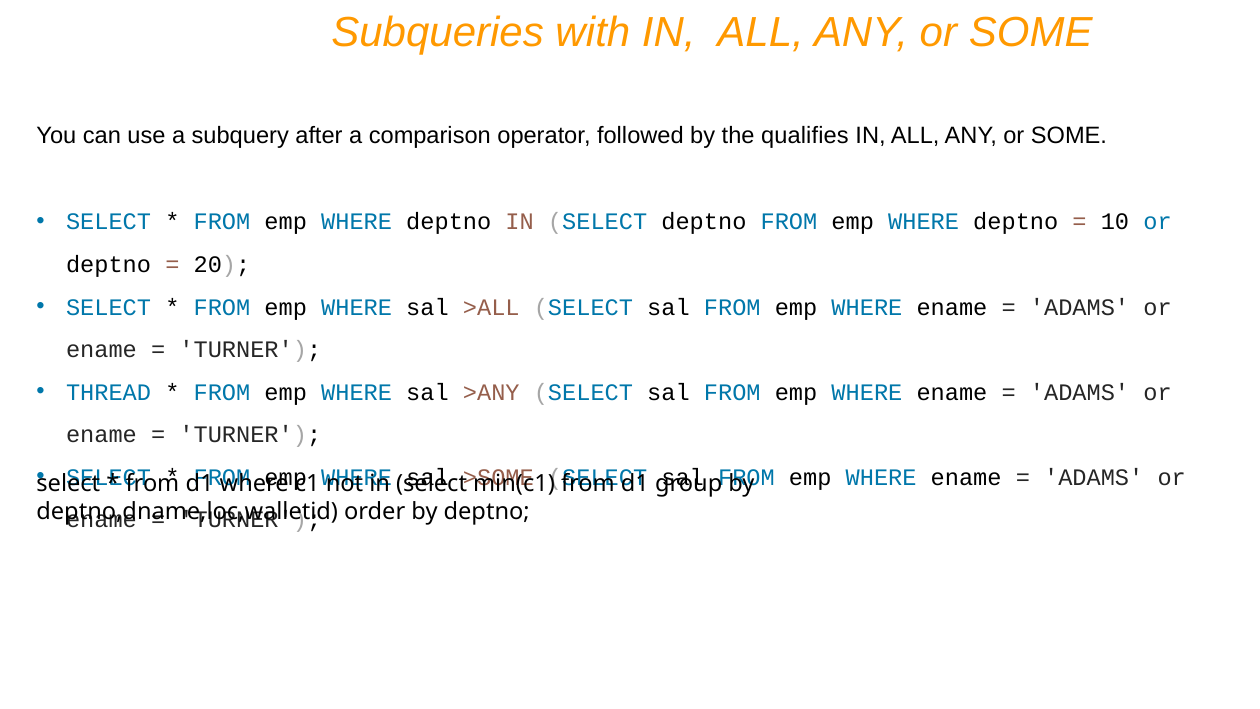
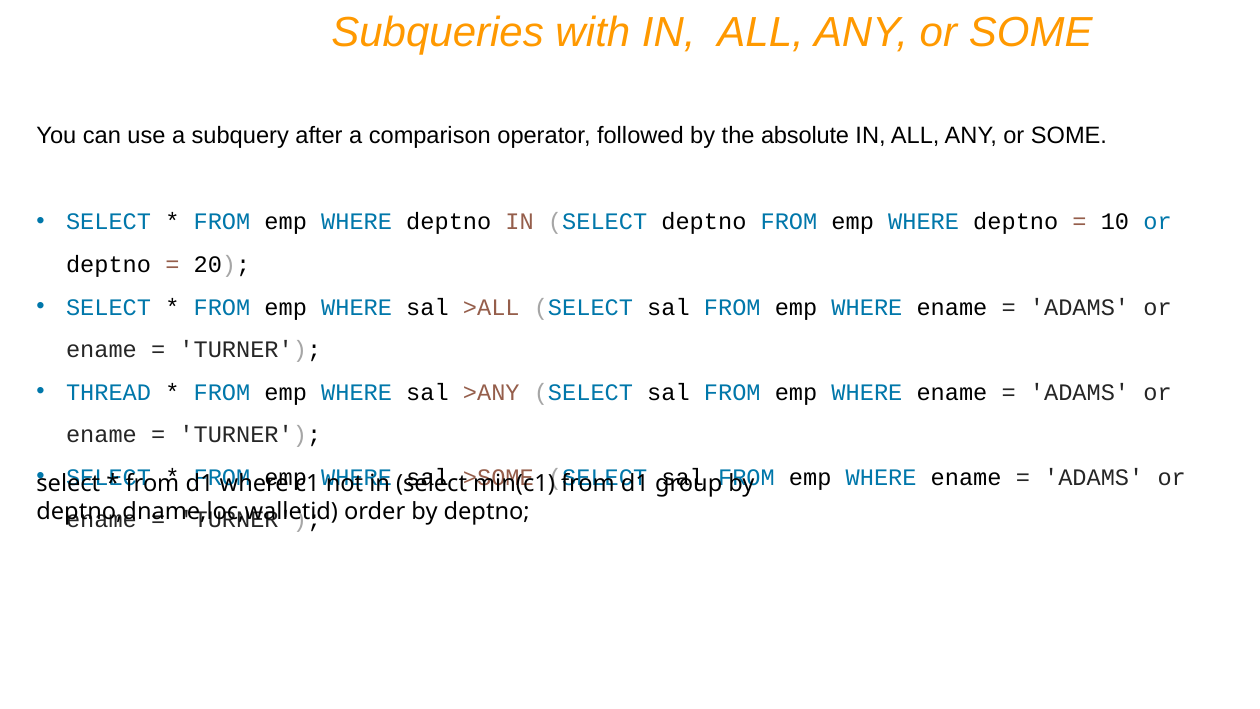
qualifies: qualifies -> absolute (805, 136)
